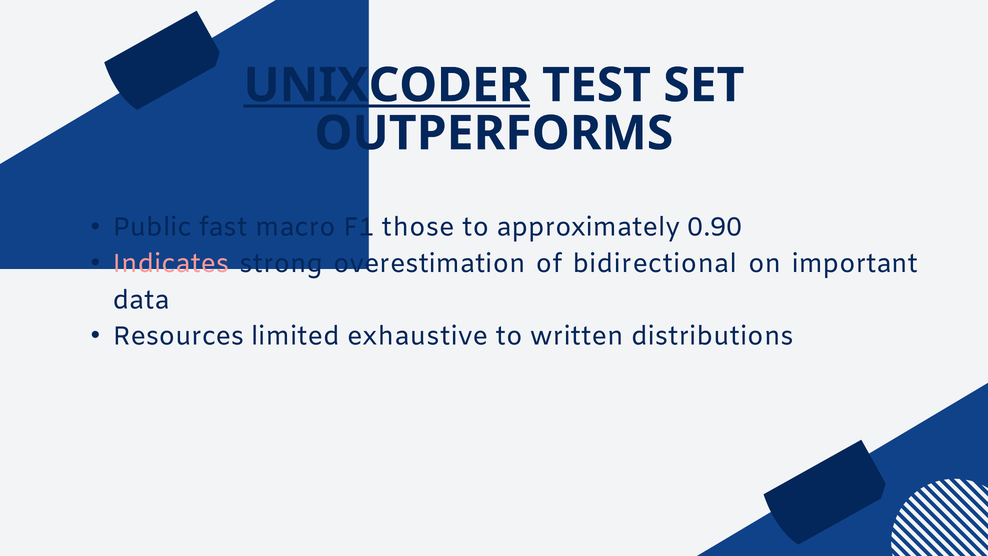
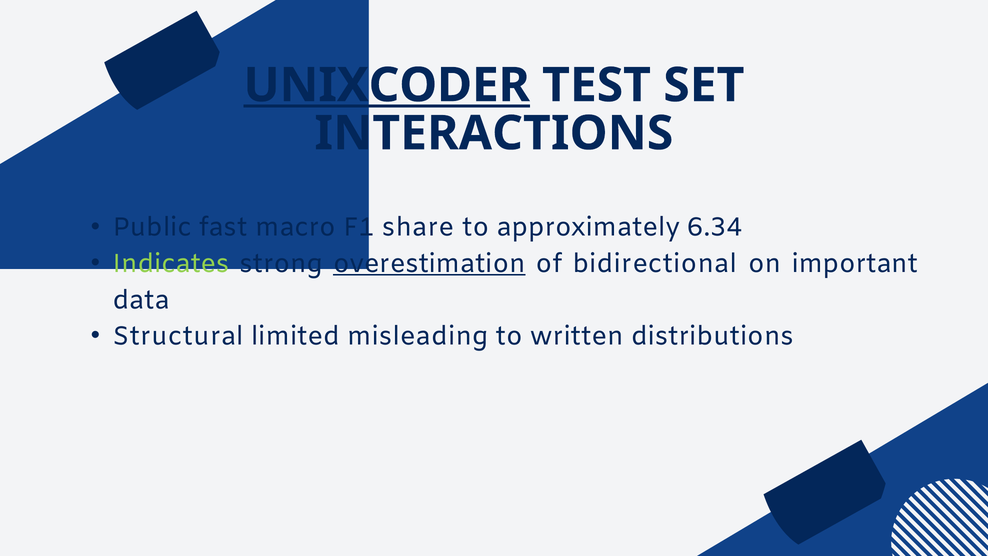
OUTPERFORMS: OUTPERFORMS -> INTERACTIONS (494, 133)
those: those -> share (418, 227)
0.90: 0.90 -> 6.34 (715, 227)
Indicates colour: pink -> light green (171, 264)
overestimation underline: none -> present (429, 264)
Resources: Resources -> Structural (178, 336)
exhaustive: exhaustive -> misleading (418, 336)
